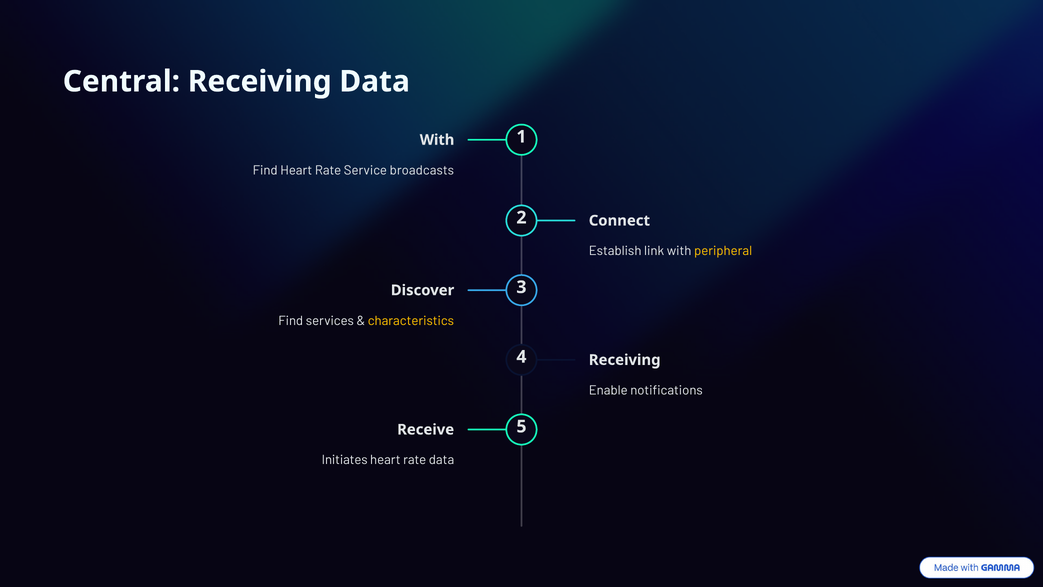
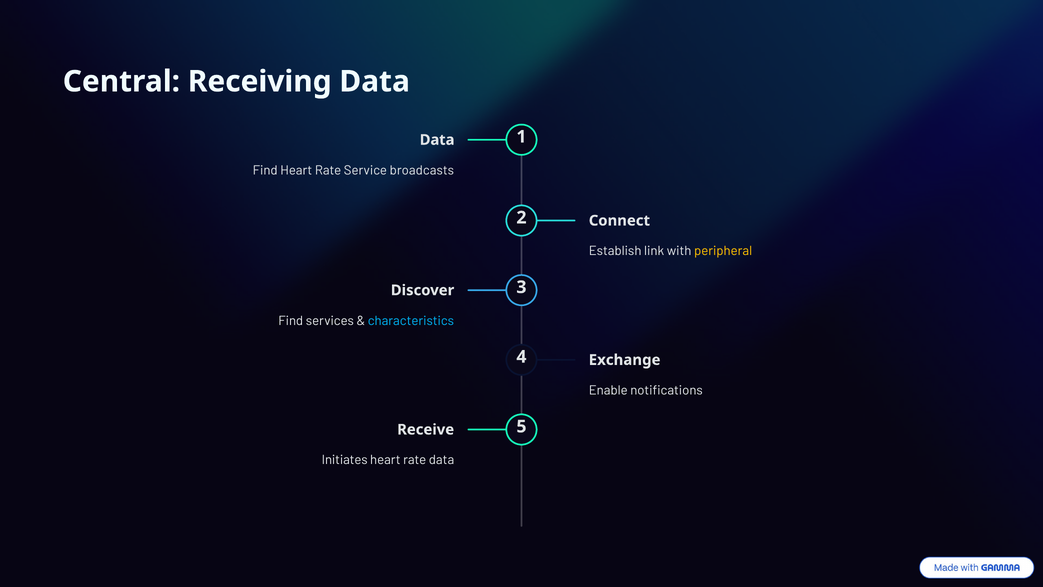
With: With -> Data (437, 140)
characteristics colour: yellow -> light blue (411, 321)
4 Receiving: Receiving -> Exchange (625, 360)
